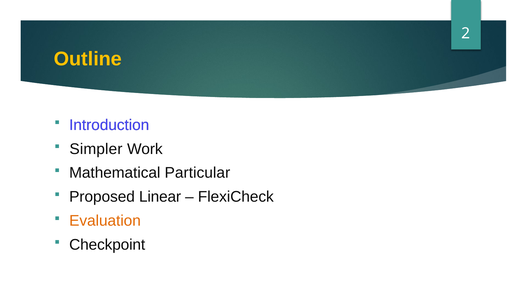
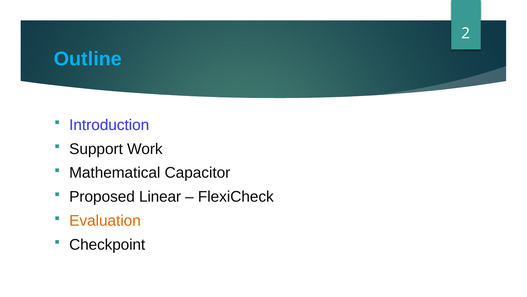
Outline colour: yellow -> light blue (88, 59)
Simpler: Simpler -> Support (96, 149)
Particular: Particular -> Capacitor (197, 173)
